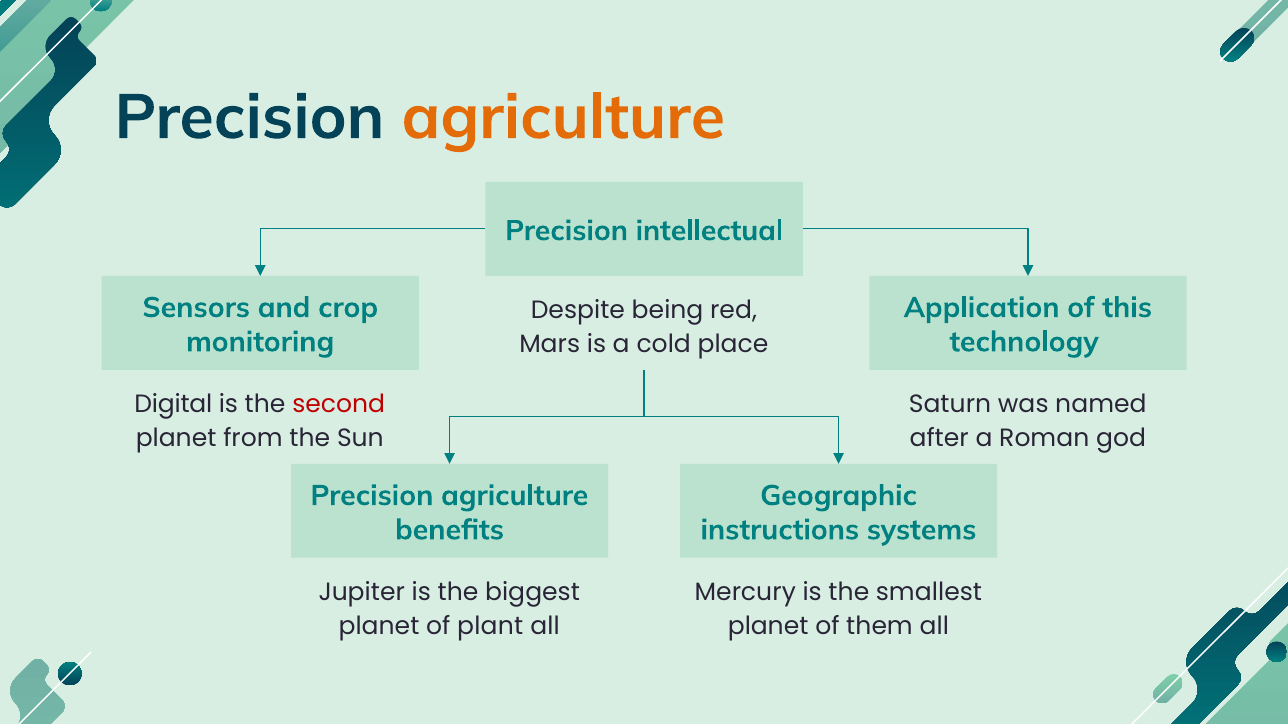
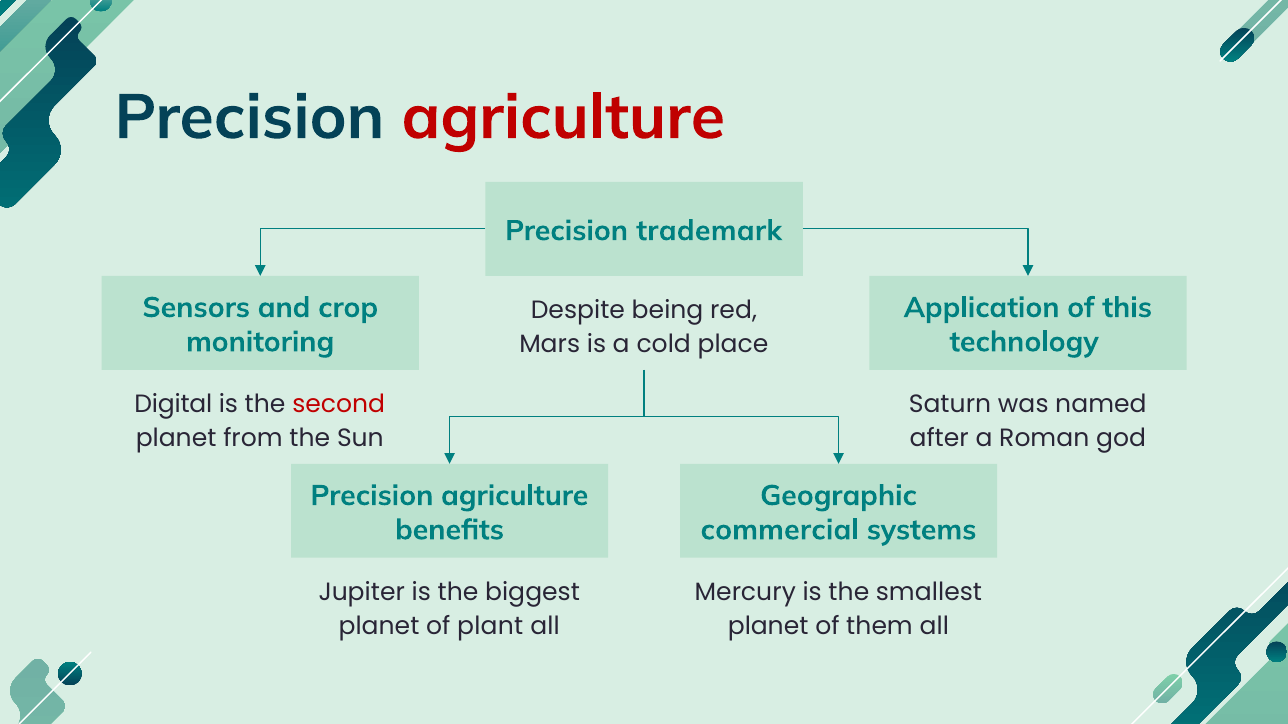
agriculture colour: orange -> red (563, 118)
intellectual: intellectual -> trademark (709, 231)
instructions: instructions -> commercial (780, 530)
